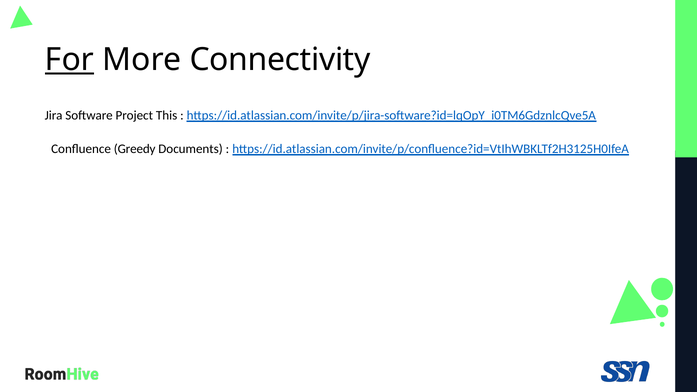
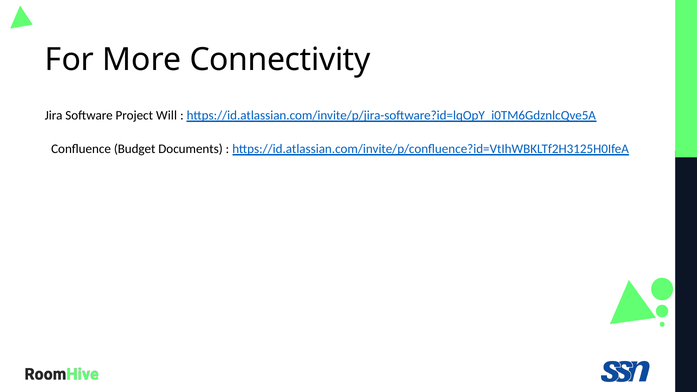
For underline: present -> none (69, 60)
This: This -> Will (167, 116)
Greedy: Greedy -> Budget (135, 149)
